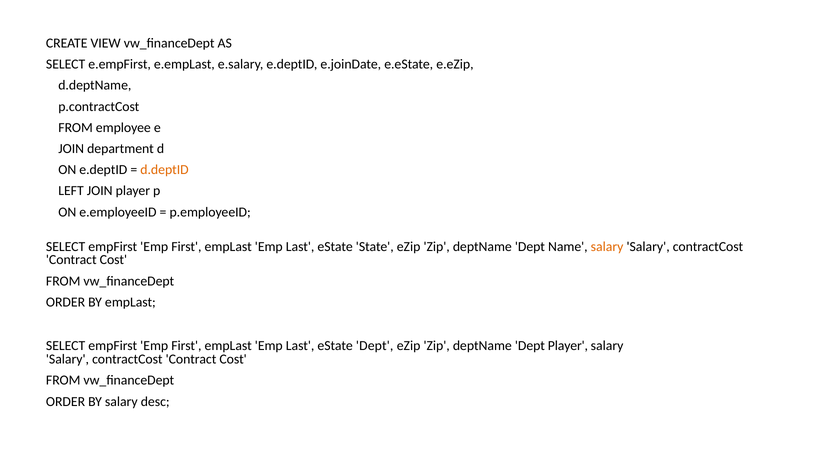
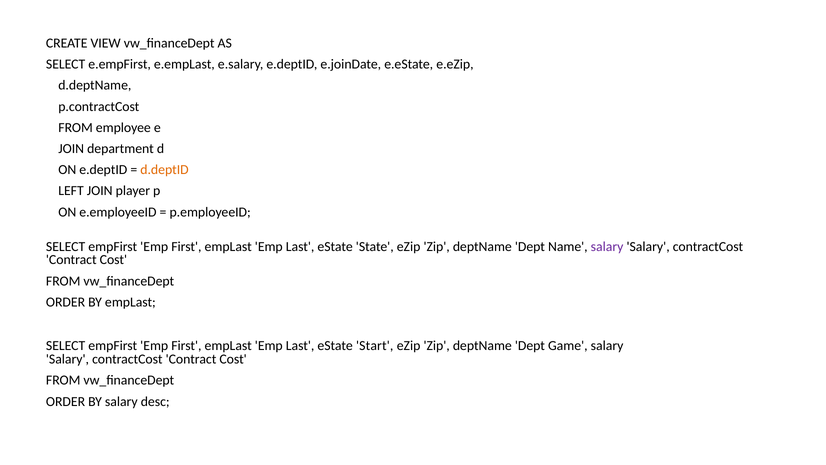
salary colour: orange -> purple (607, 246)
eState Dept: Dept -> Start (375, 346)
Dept Player: Player -> Game (568, 346)
